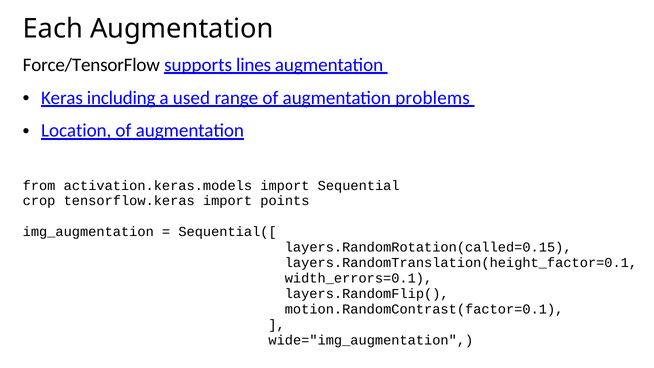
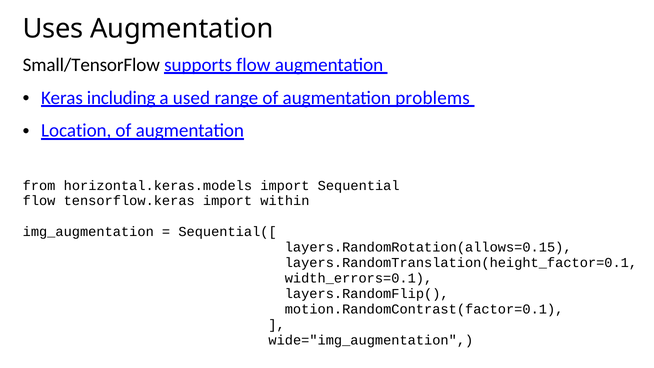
Each: Each -> Uses (53, 29)
Force/TensorFlow: Force/TensorFlow -> Small/TensorFlow (91, 65)
supports lines: lines -> flow (253, 65)
activation.keras.models: activation.keras.models -> horizontal.keras.models (158, 185)
crop: crop -> flow (39, 201)
points: points -> within (285, 201)
layers.RandomRotation(called=0.15: layers.RandomRotation(called=0.15 -> layers.RandomRotation(allows=0.15 (428, 247)
